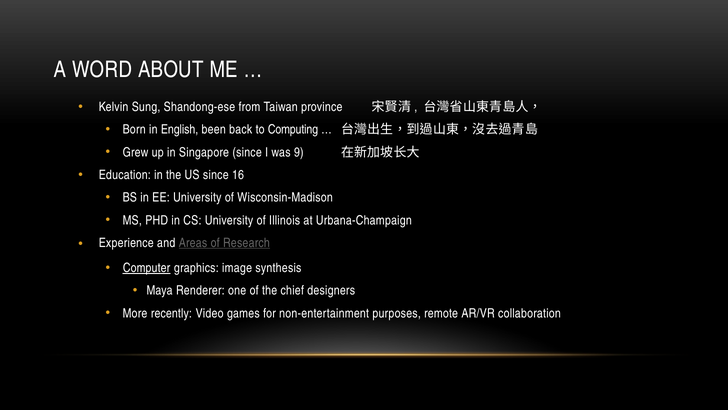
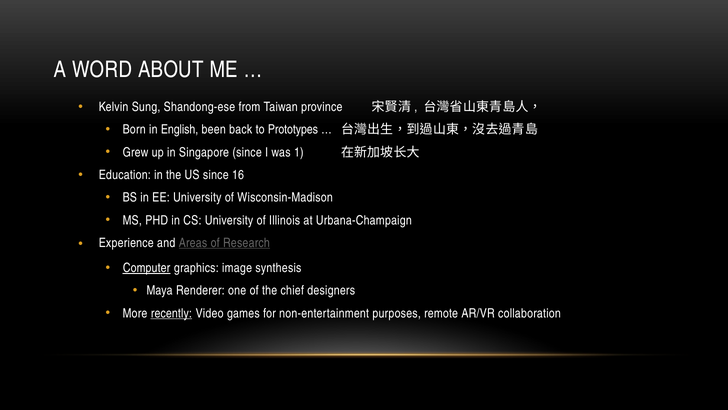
Computing: Computing -> Prototypes (293, 130)
9: 9 -> 1 (299, 152)
recently underline: none -> present (171, 313)
